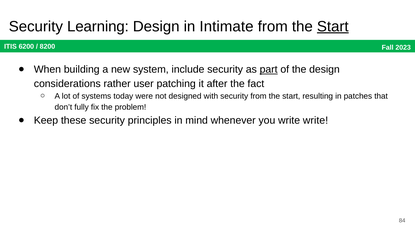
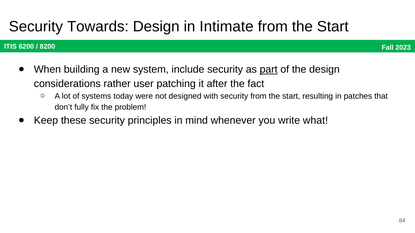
Learning: Learning -> Towards (98, 26)
Start underline: present -> none (333, 26)
write write: write -> what (316, 120)
